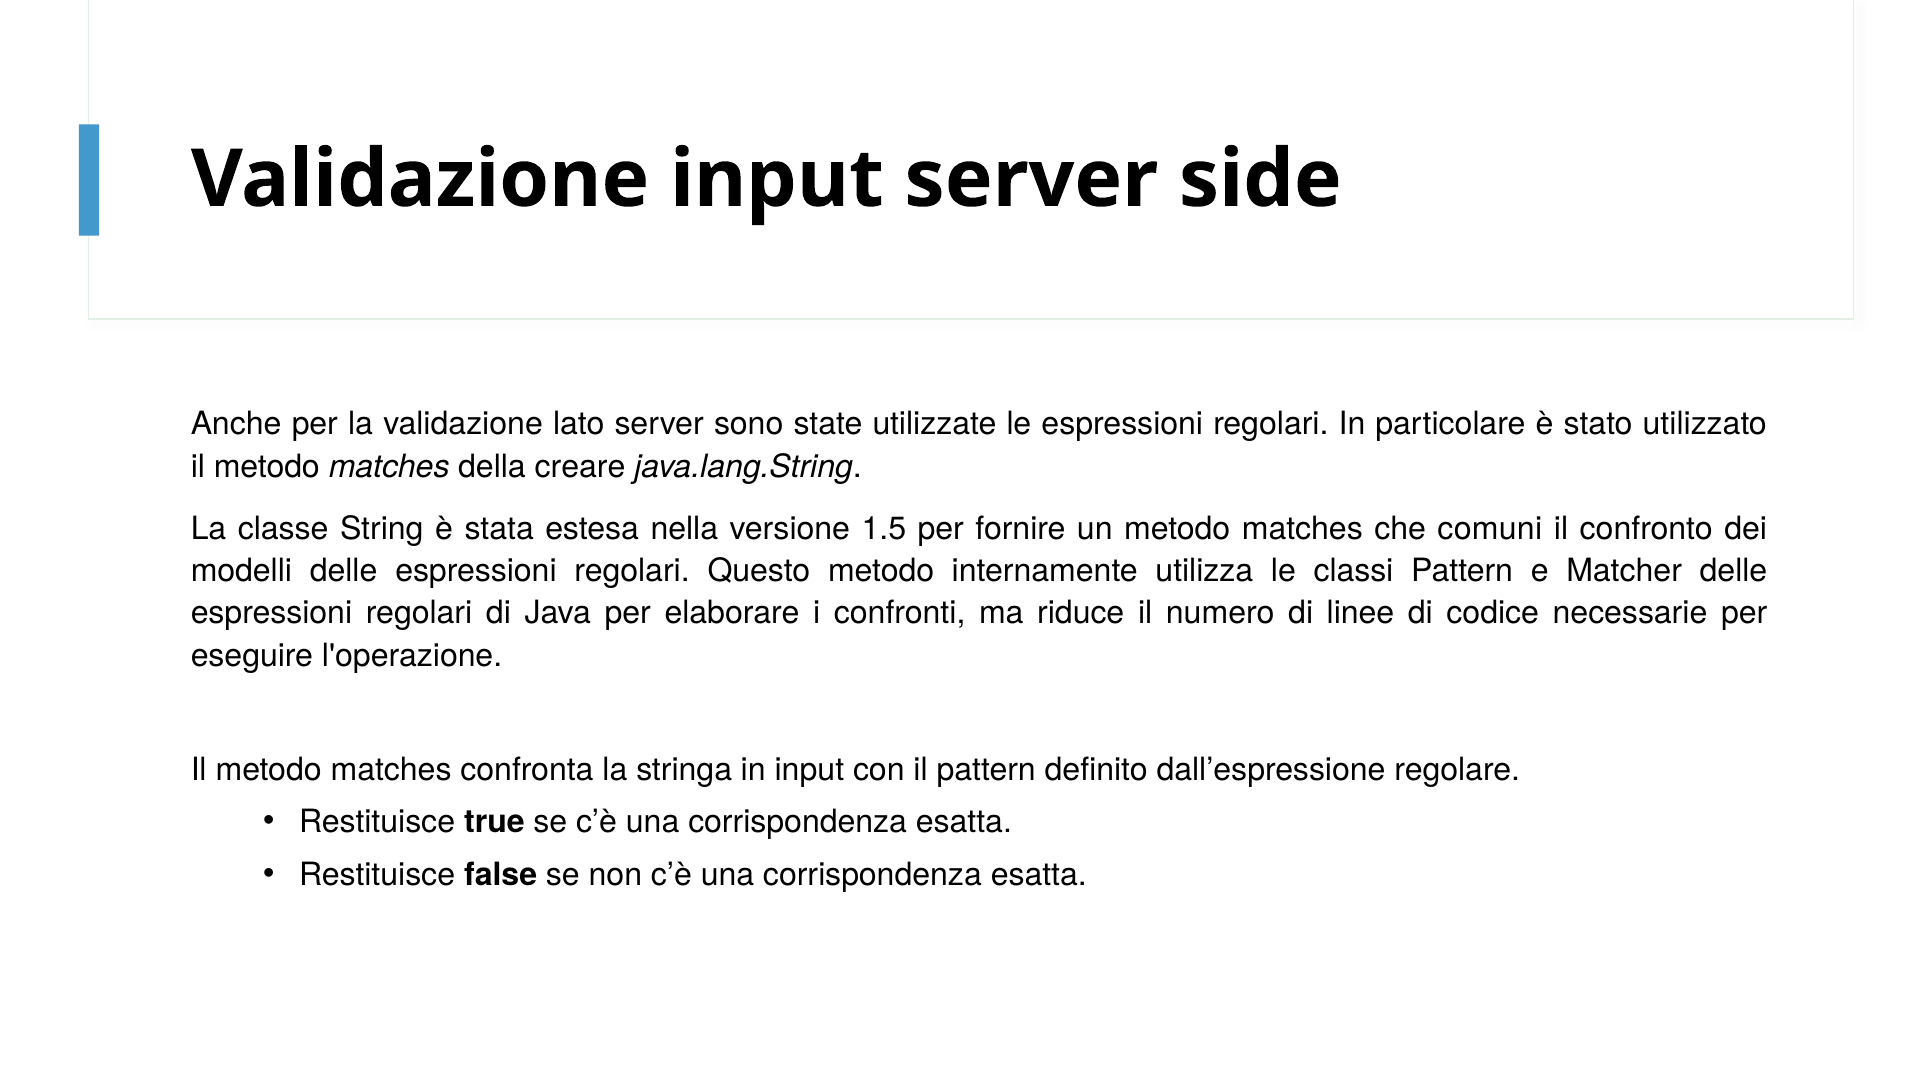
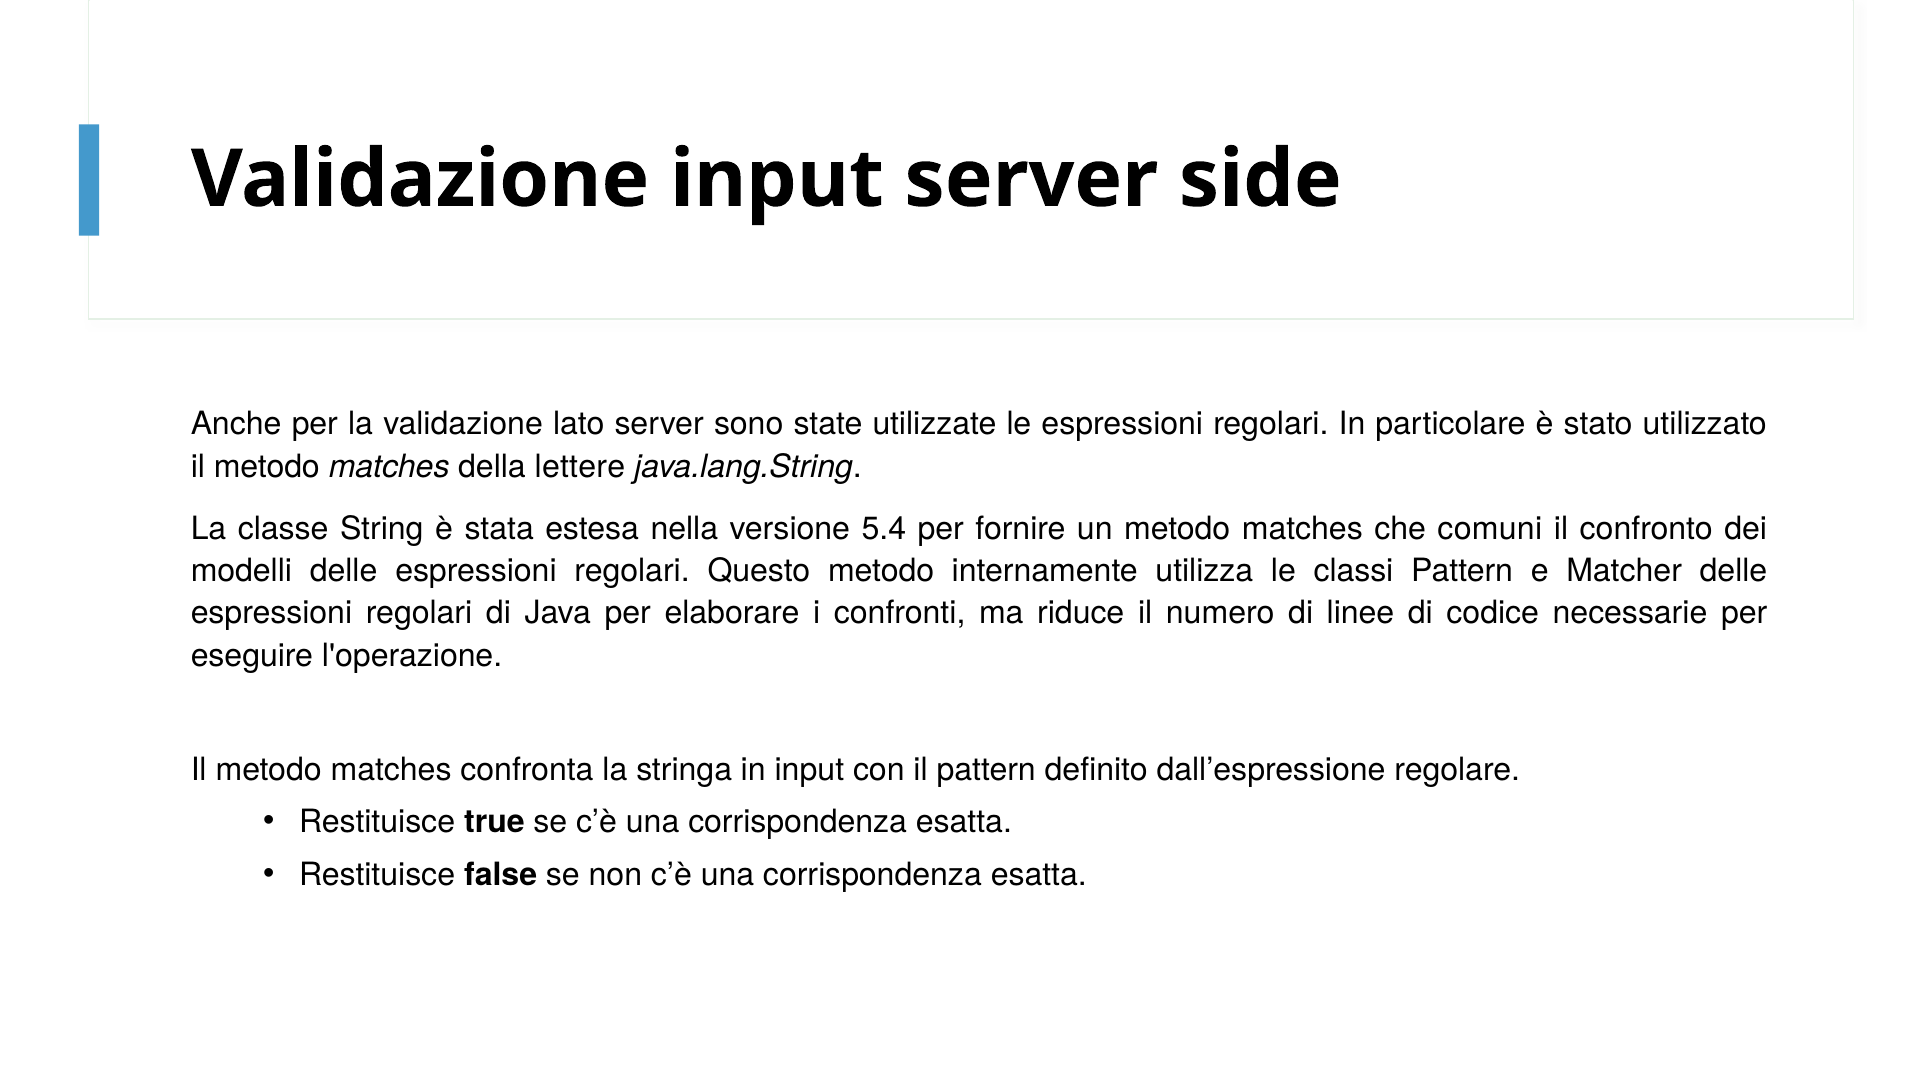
creare: creare -> lettere (580, 466)
1.5: 1.5 -> 5.4 (884, 529)
